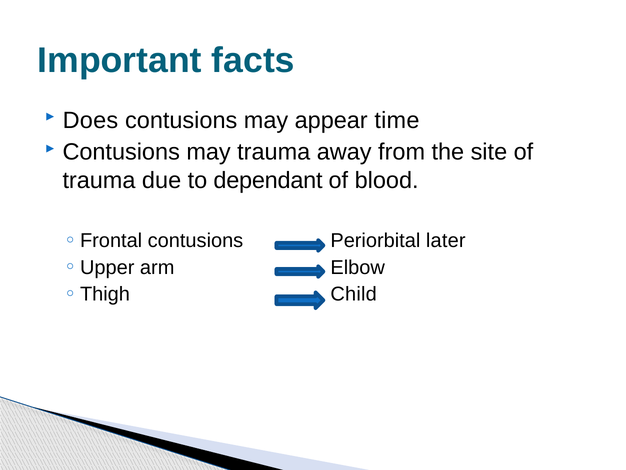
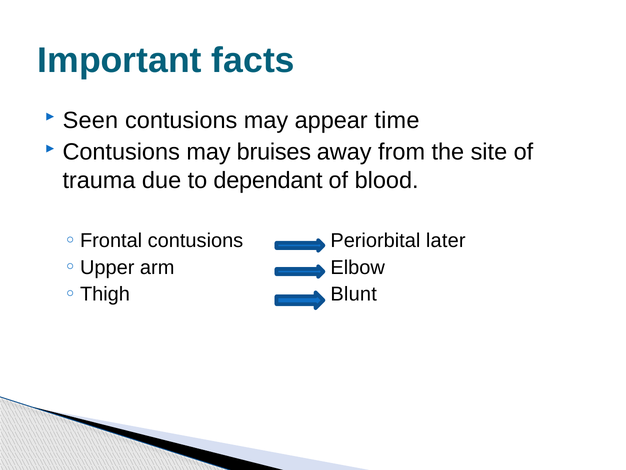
Does: Does -> Seen (90, 120)
may trauma: trauma -> bruises (274, 152)
Child: Child -> Blunt (354, 294)
